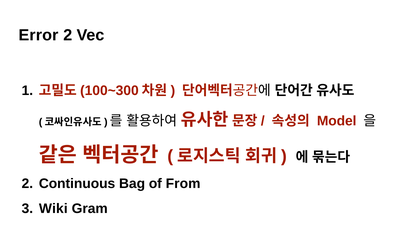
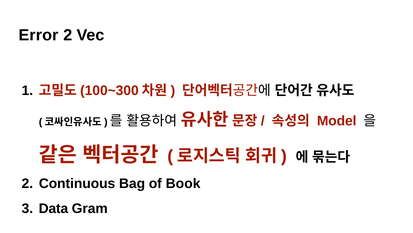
From: From -> Book (183, 183)
Wiki: Wiki -> Data (53, 208)
